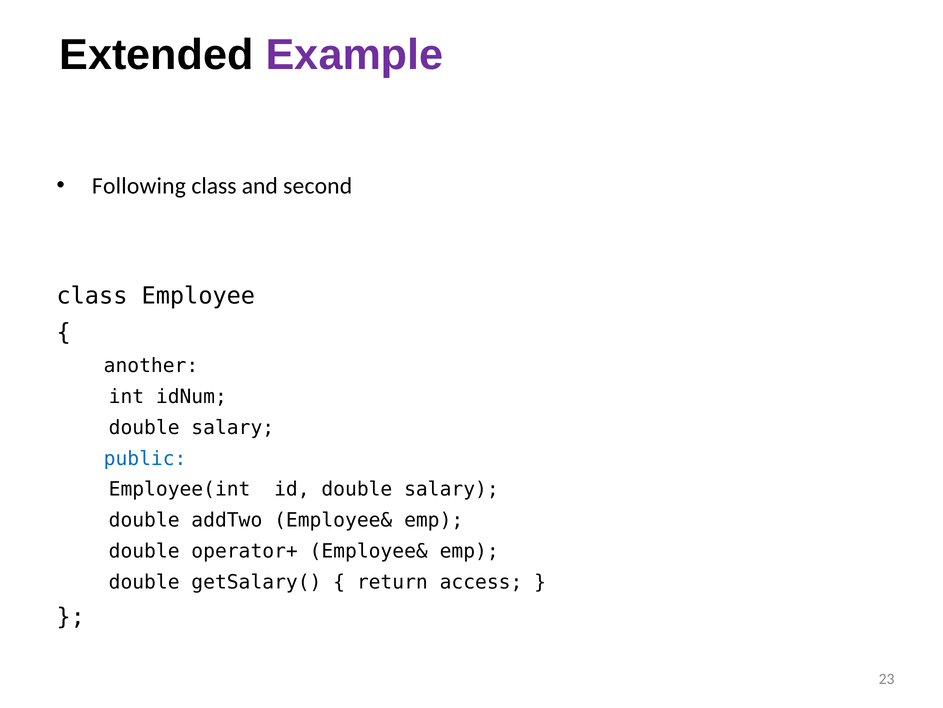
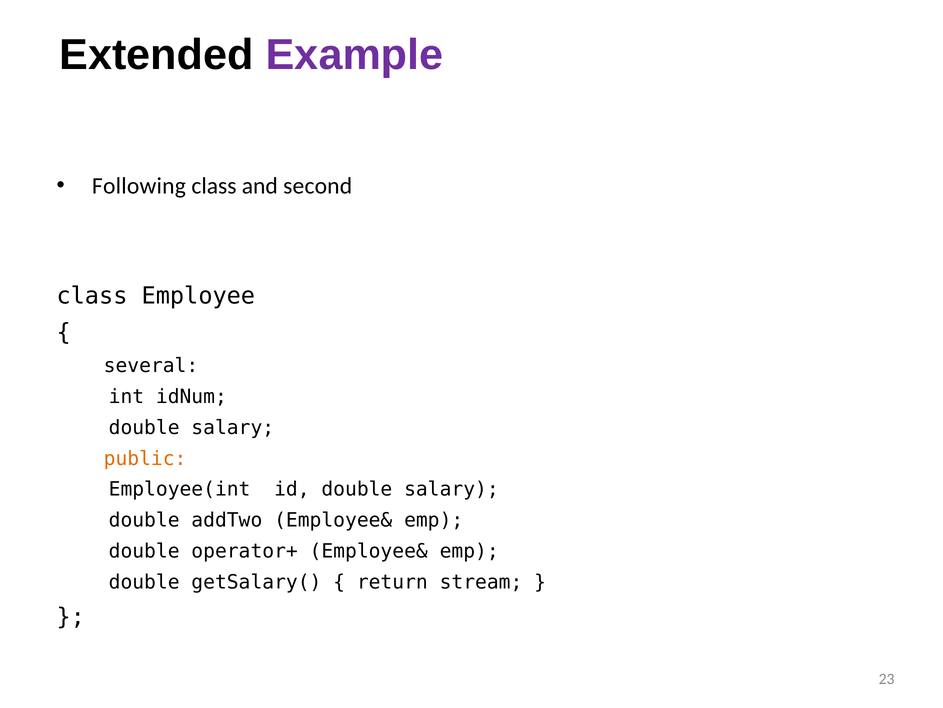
another: another -> several (151, 365)
public colour: blue -> orange (145, 458)
access: access -> stream (481, 582)
